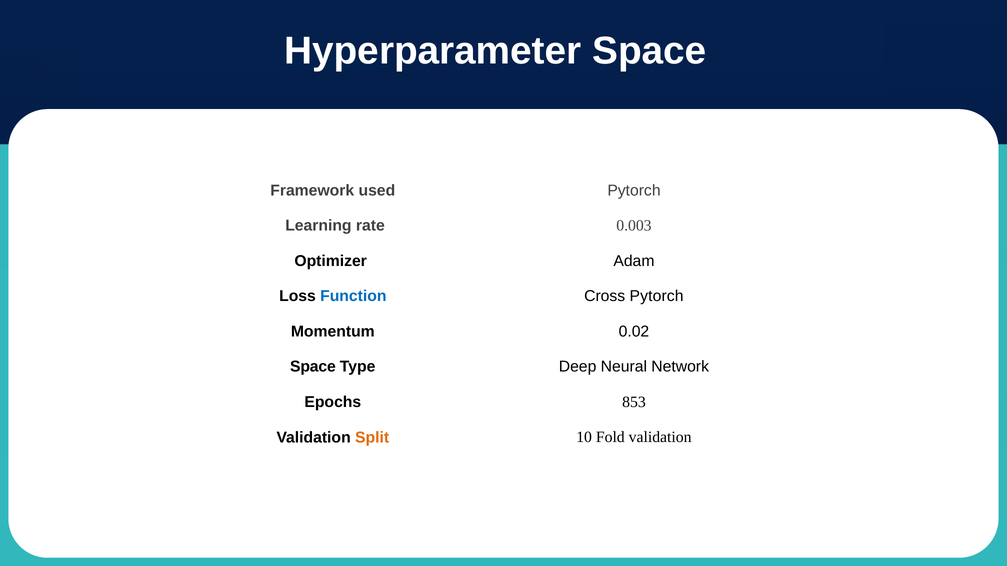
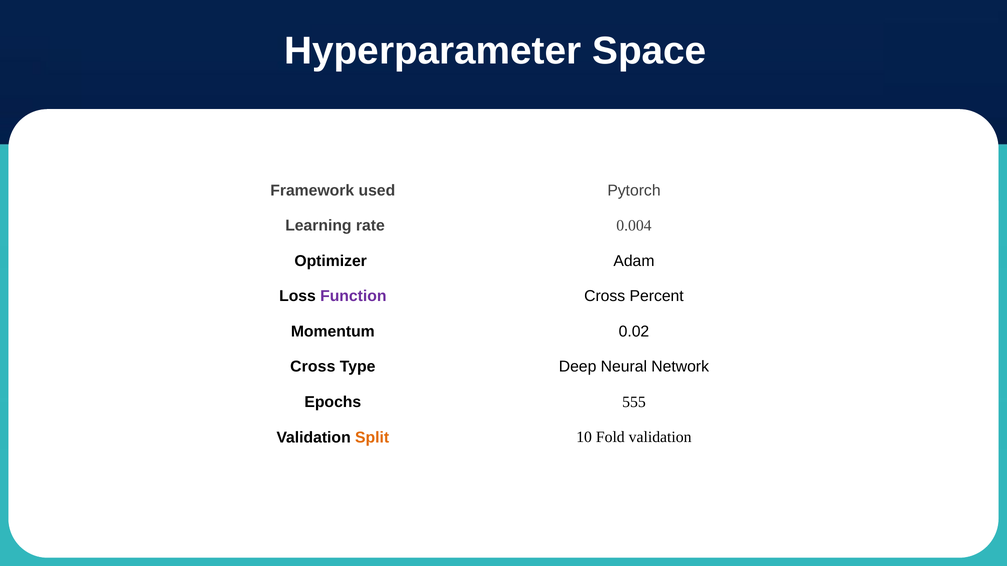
0.003: 0.003 -> 0.004 (634, 226)
Function colour: blue -> purple (353, 296)
Cross Pytorch: Pytorch -> Percent (657, 296)
Space: Space -> Cross (313, 367)
853: 853 -> 555 (634, 402)
